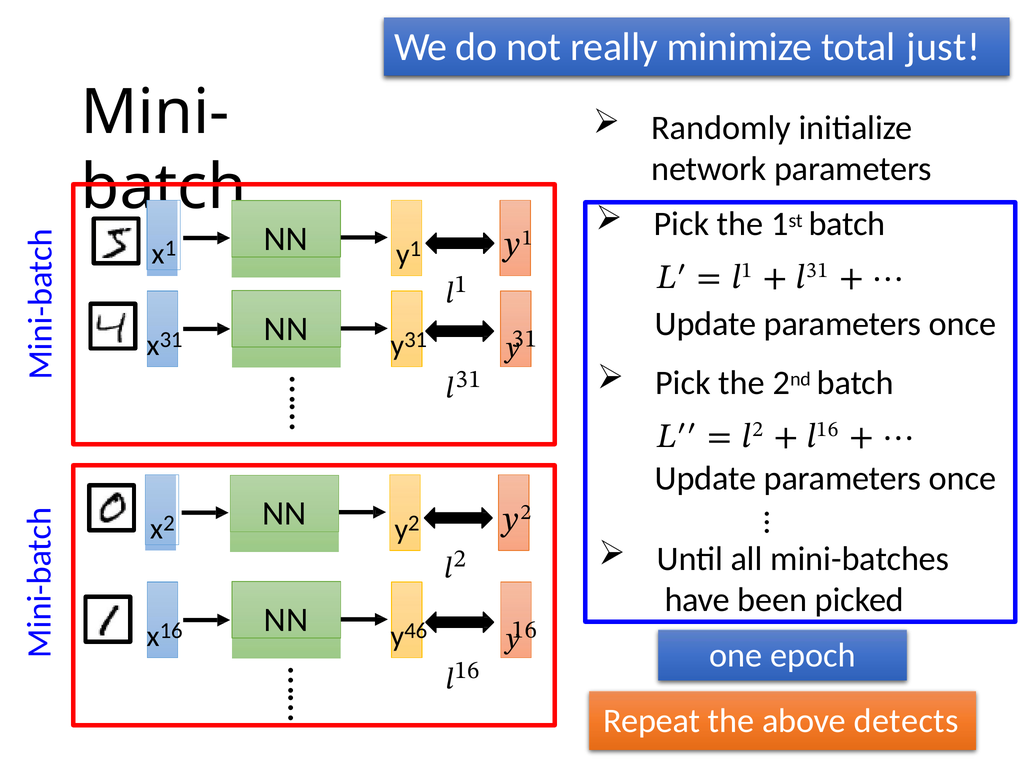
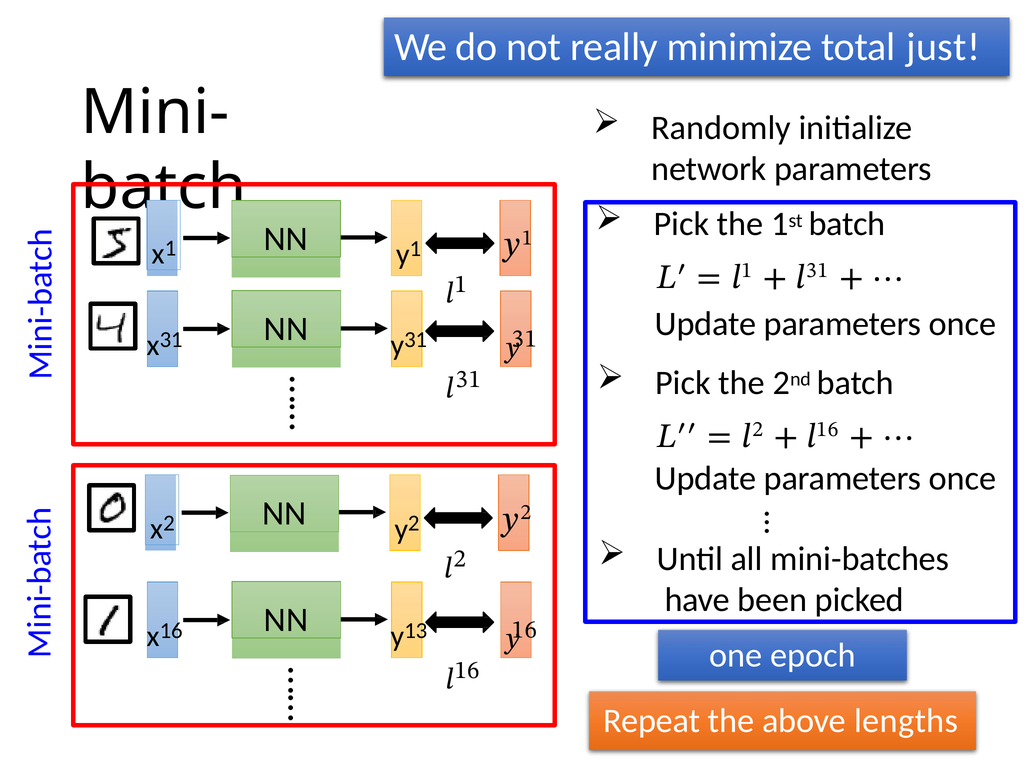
46: 46 -> 13 (416, 630)
detects: detects -> lengths (906, 721)
